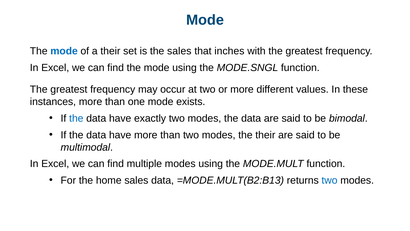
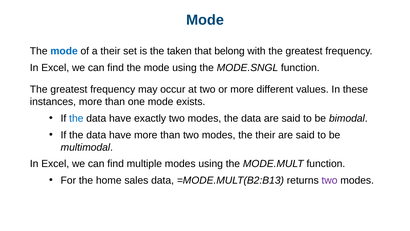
the sales: sales -> taken (179, 51)
inches: inches -> belong (230, 51)
two colour: blue -> purple (330, 180)
